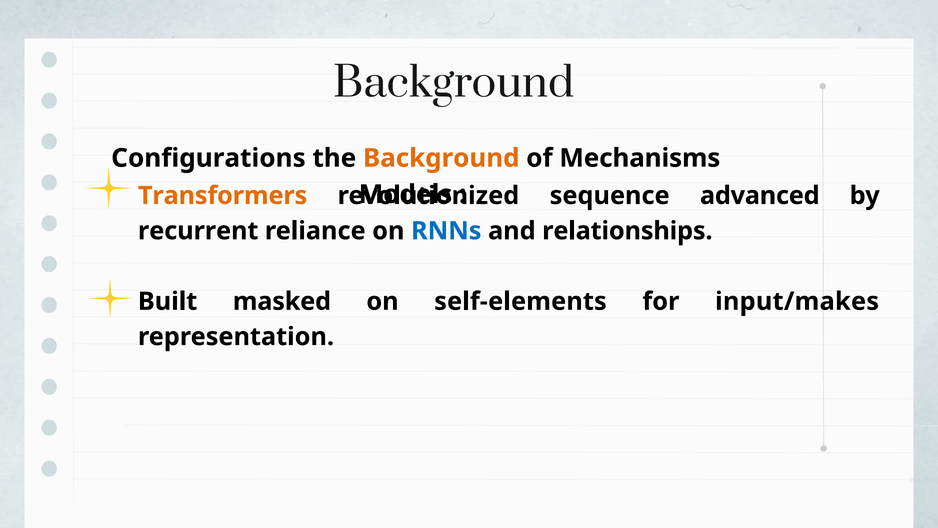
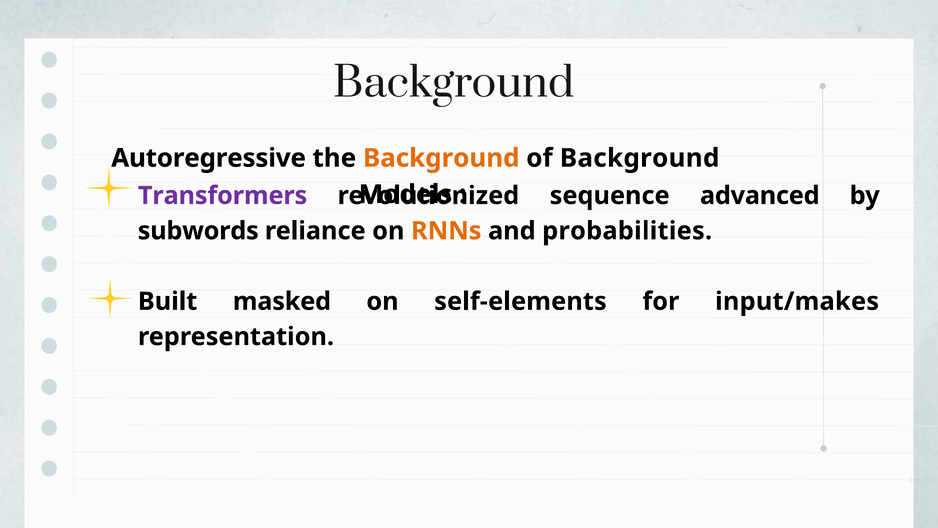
Configurations: Configurations -> Autoregressive (209, 158)
of Mechanisms: Mechanisms -> Background (640, 158)
Transformers colour: orange -> purple (223, 196)
recurrent: recurrent -> subwords (198, 231)
RNNs colour: blue -> orange (446, 231)
relationships: relationships -> probabilities (627, 231)
